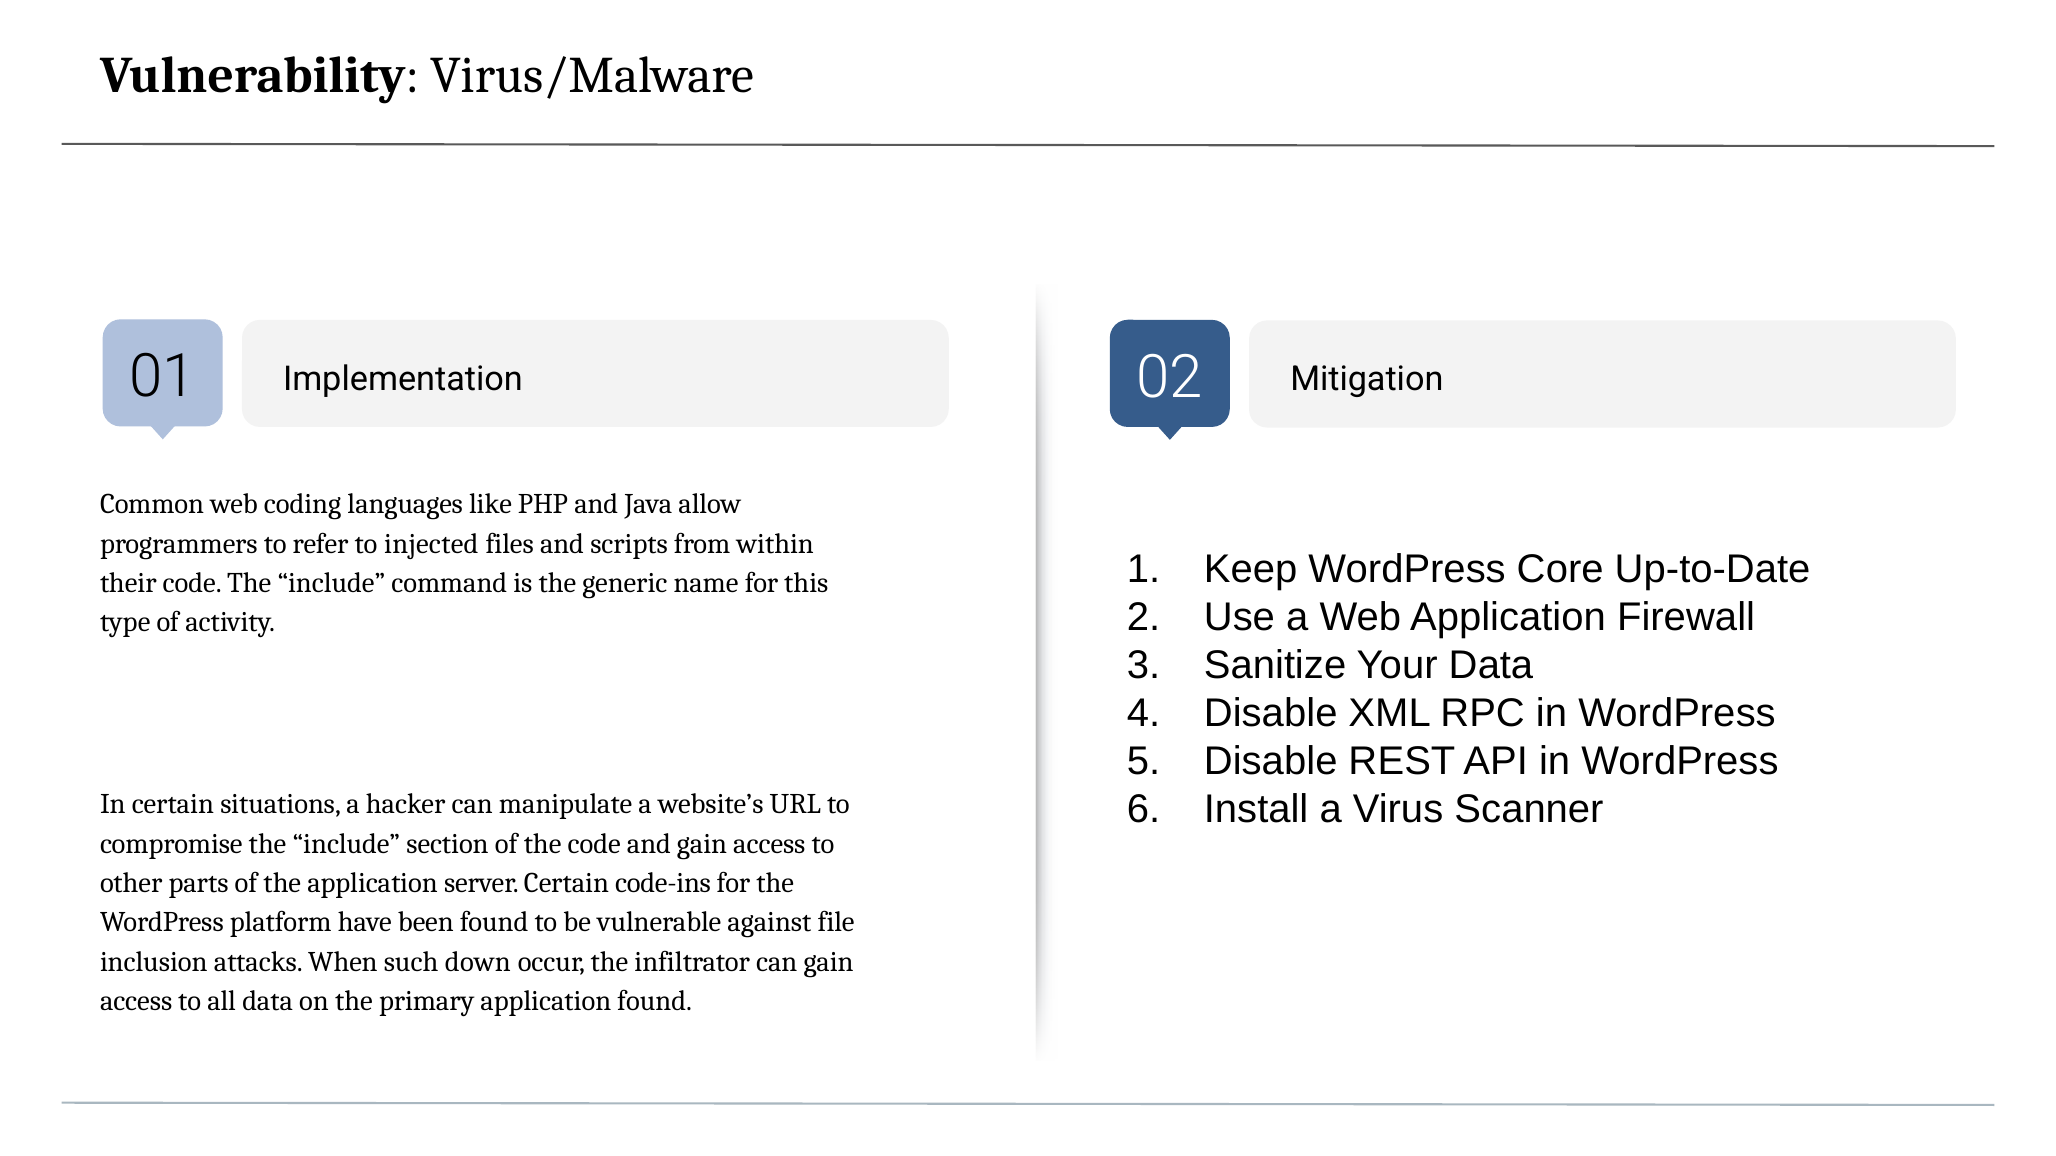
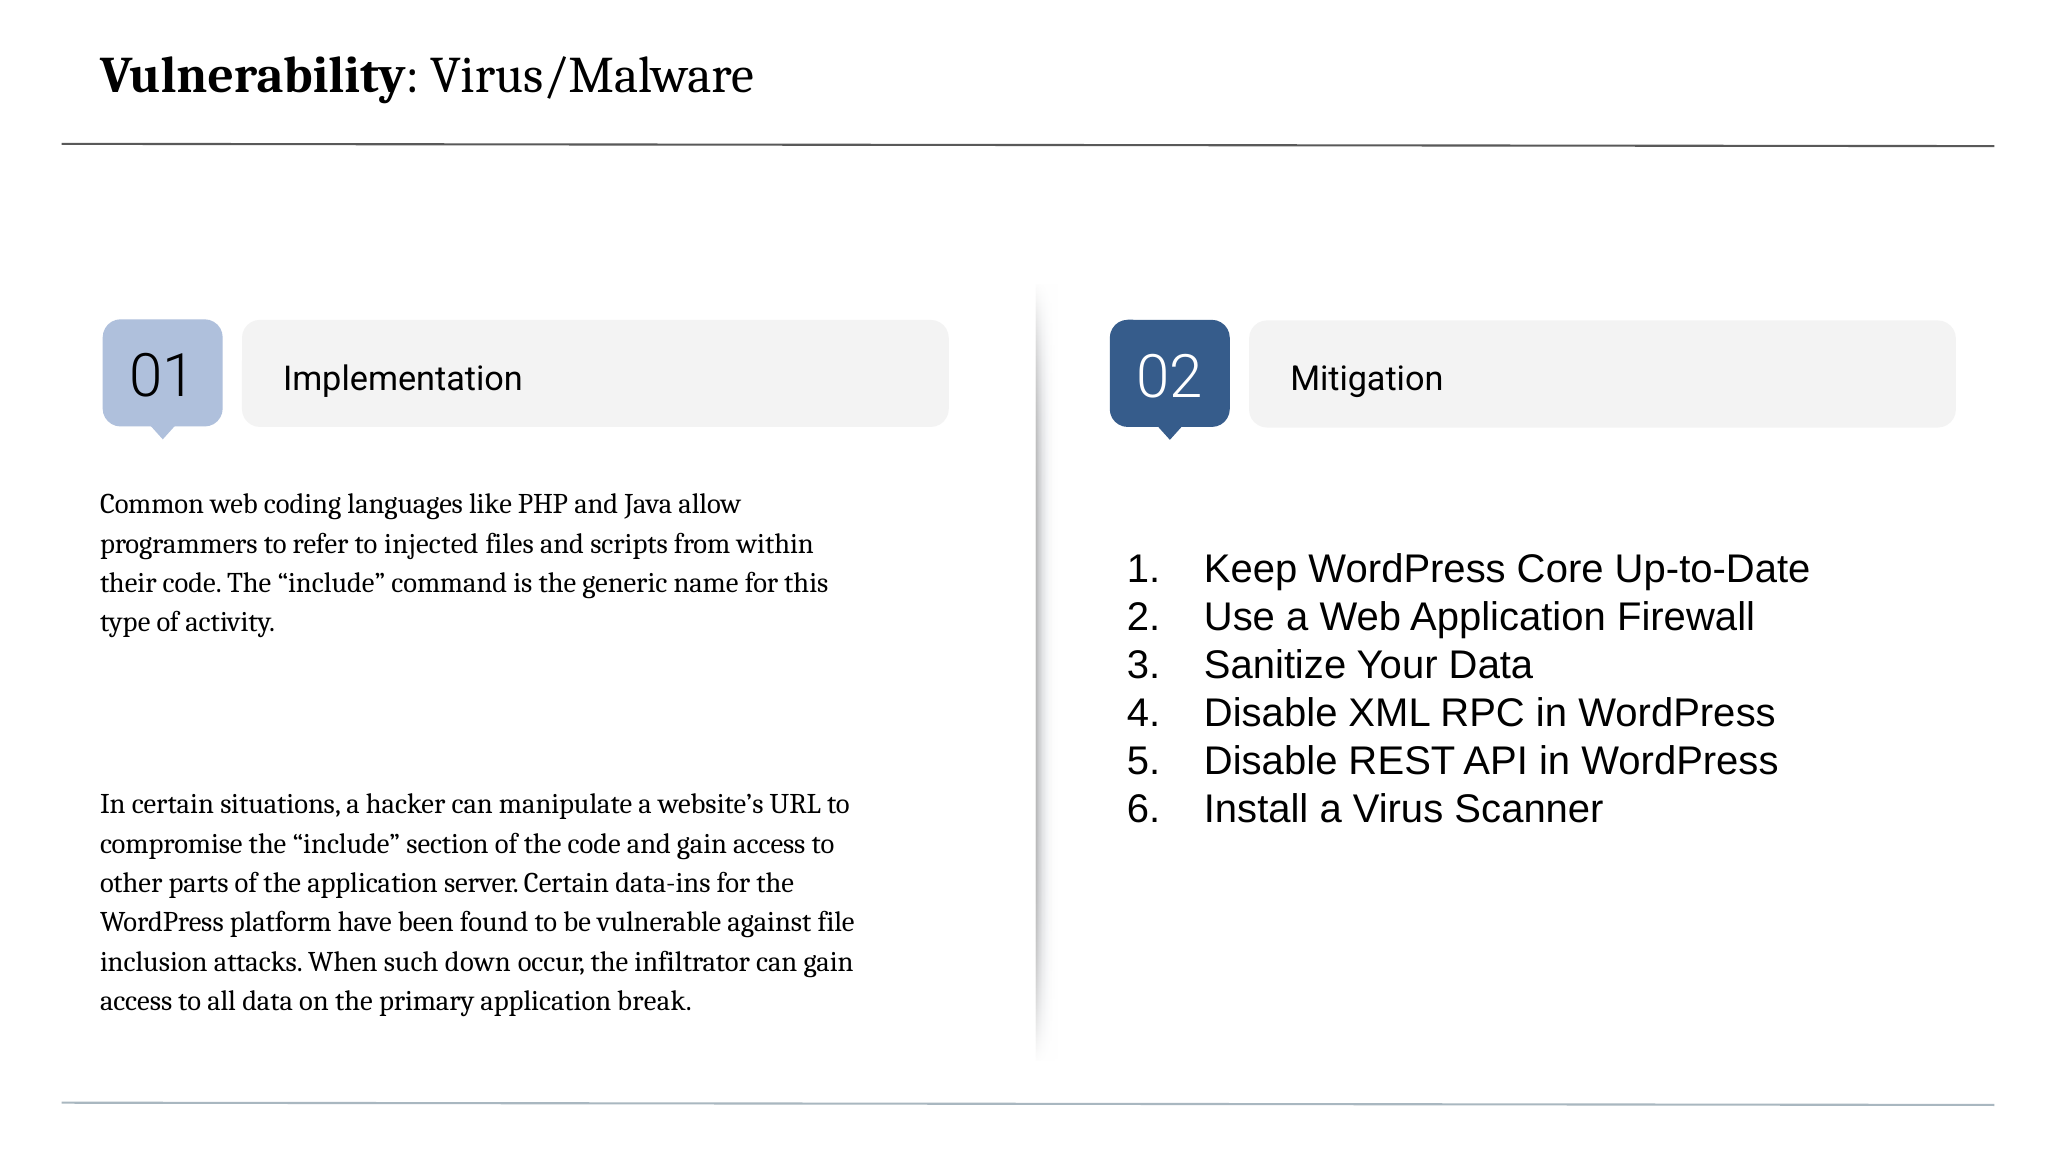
code-ins: code-ins -> data-ins (663, 883)
application found: found -> break (654, 1002)
